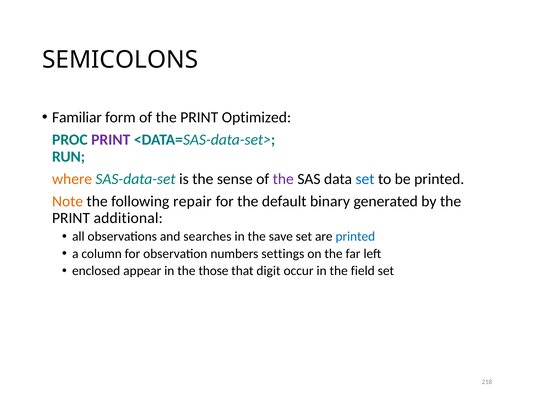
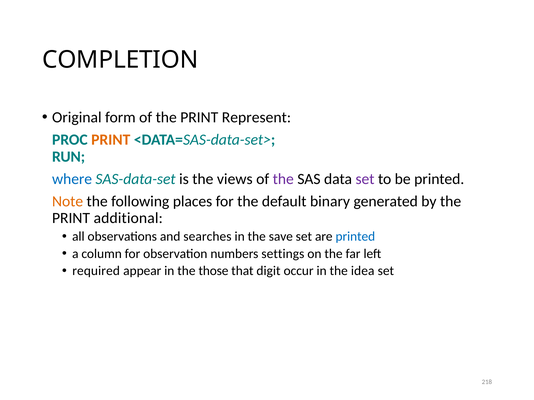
SEMICOLONS: SEMICOLONS -> COMPLETION (120, 60)
Familiar: Familiar -> Original (77, 118)
Optimized: Optimized -> Represent (256, 118)
PRINT colour: purple -> orange (111, 140)
where colour: orange -> blue (72, 179)
sense: sense -> views (235, 179)
set colour: blue -> purple (365, 179)
repair: repair -> places (193, 202)
enclosed: enclosed -> required (96, 271)
field: field -> idea (363, 271)
